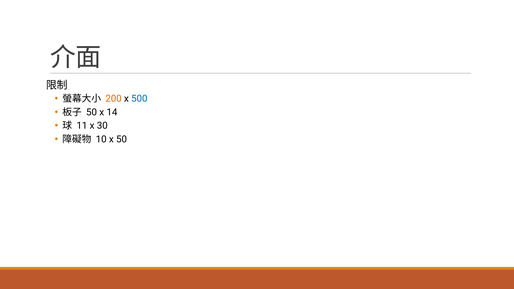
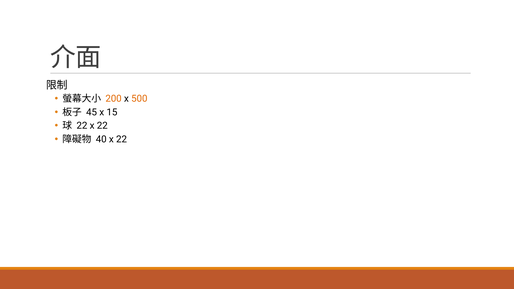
500 colour: blue -> orange (139, 99)
50: 50 -> 45 (92, 112)
14: 14 -> 15 (112, 112)
11: 11 -> 22 (82, 126)
30: 30 -> 22 (102, 126)
10: 10 -> 40 (101, 139)
50: 50 -> 22 (122, 139)
